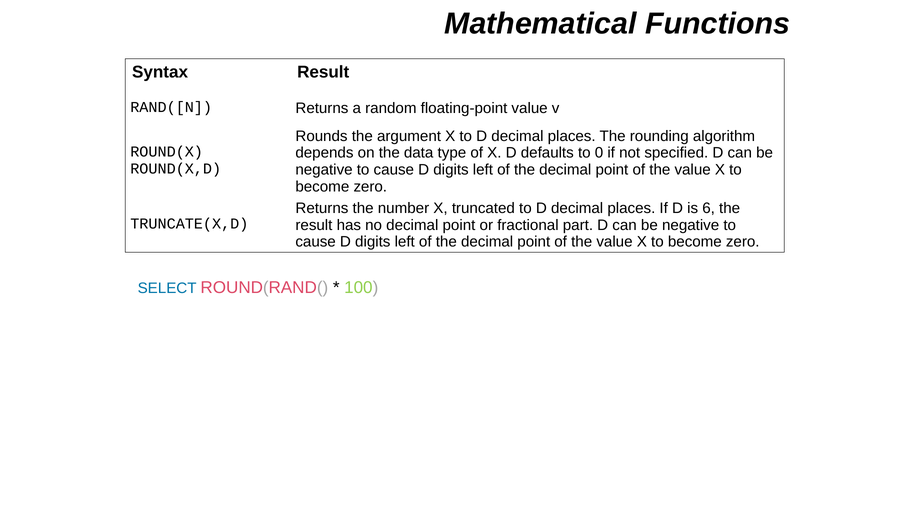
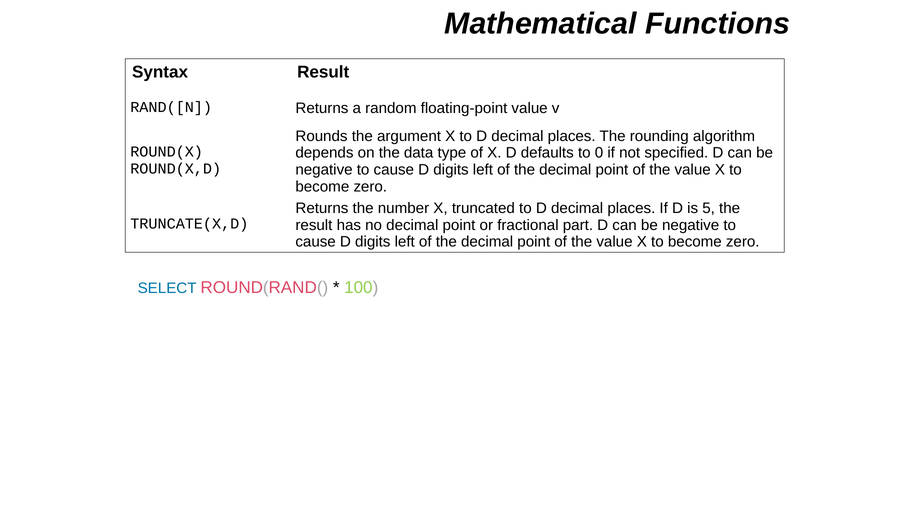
6: 6 -> 5 (709, 208)
